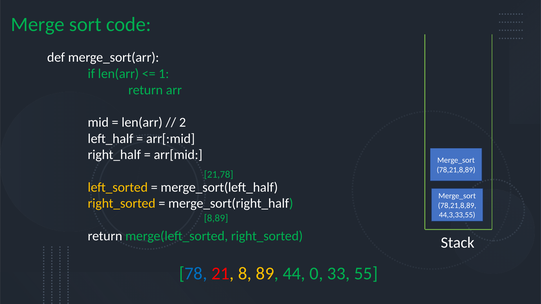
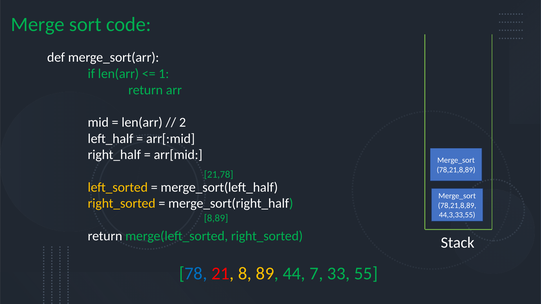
0: 0 -> 7 (316, 274)
